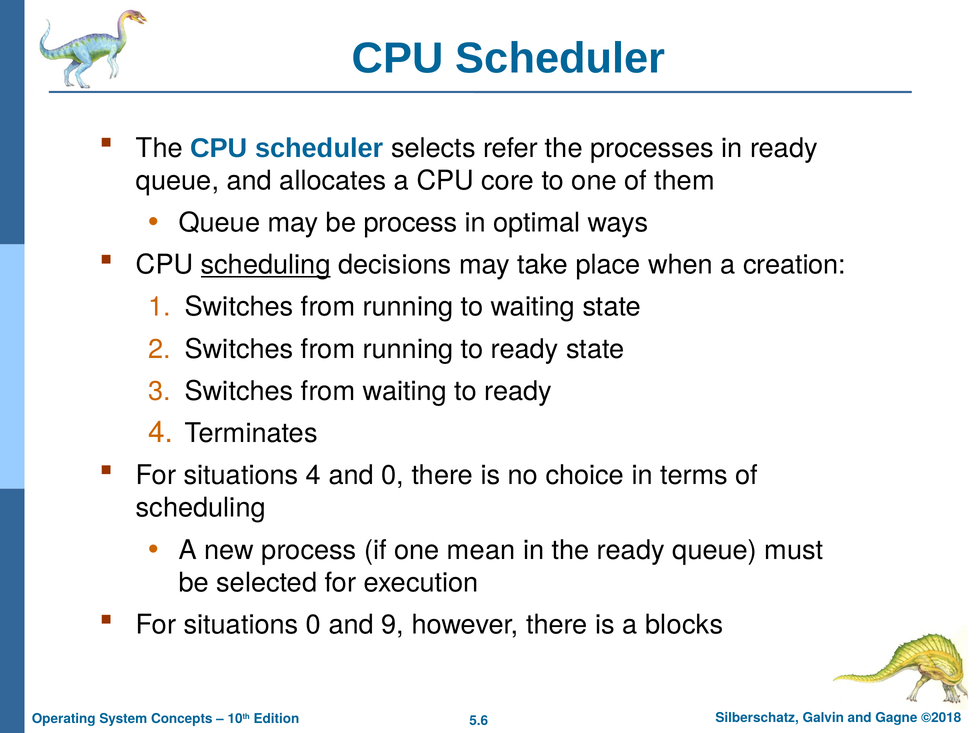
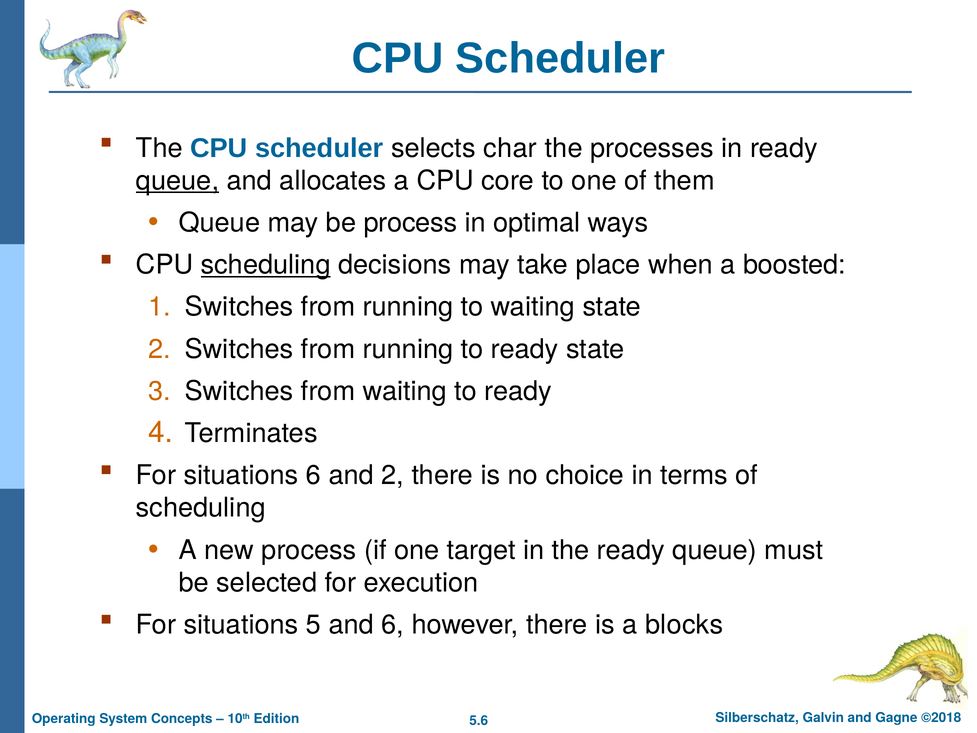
refer: refer -> char (510, 148)
queue underline: none -> present (178, 181)
creation: creation -> boosted (794, 265)
situations 4: 4 -> 6 (313, 475)
and 0: 0 -> 2 (393, 475)
mean: mean -> target (481, 550)
situations 0: 0 -> 5 (313, 625)
and 9: 9 -> 6 (393, 625)
